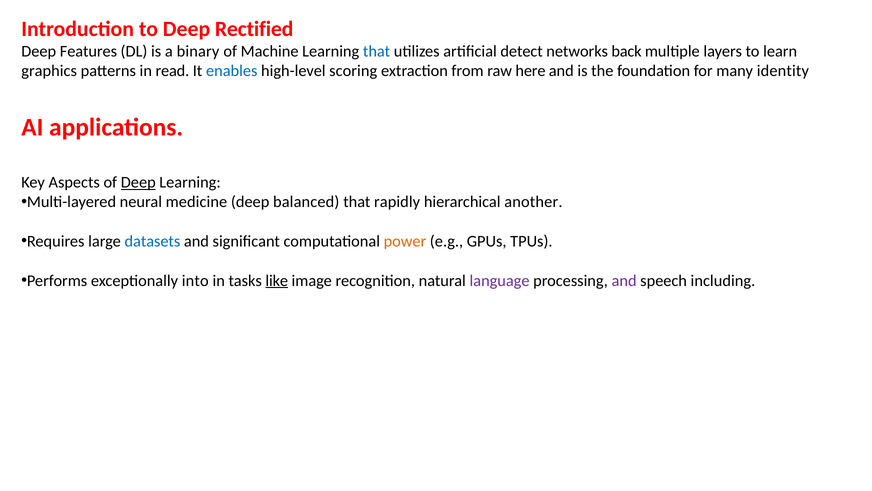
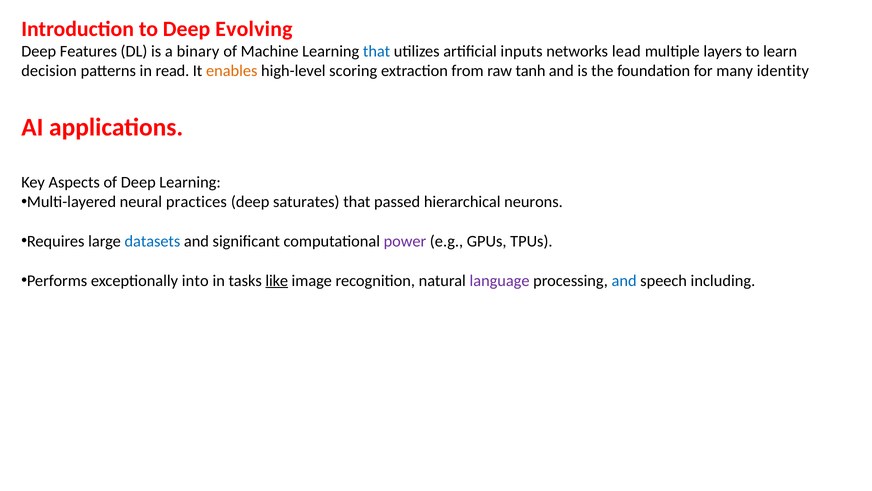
Rectified: Rectified -> Evolving (254, 29)
detect: detect -> inputs (522, 51)
back: back -> lead (626, 51)
graphics: graphics -> decision (49, 71)
enables colour: blue -> orange (232, 71)
here: here -> tanh (530, 71)
Deep underline: present -> none (138, 182)
medicine: medicine -> practices (196, 202)
balanced: balanced -> saturates (306, 202)
rapidly: rapidly -> passed (397, 202)
another: another -> neurons (534, 202)
power colour: orange -> purple (405, 241)
and colour: purple -> blue (624, 280)
